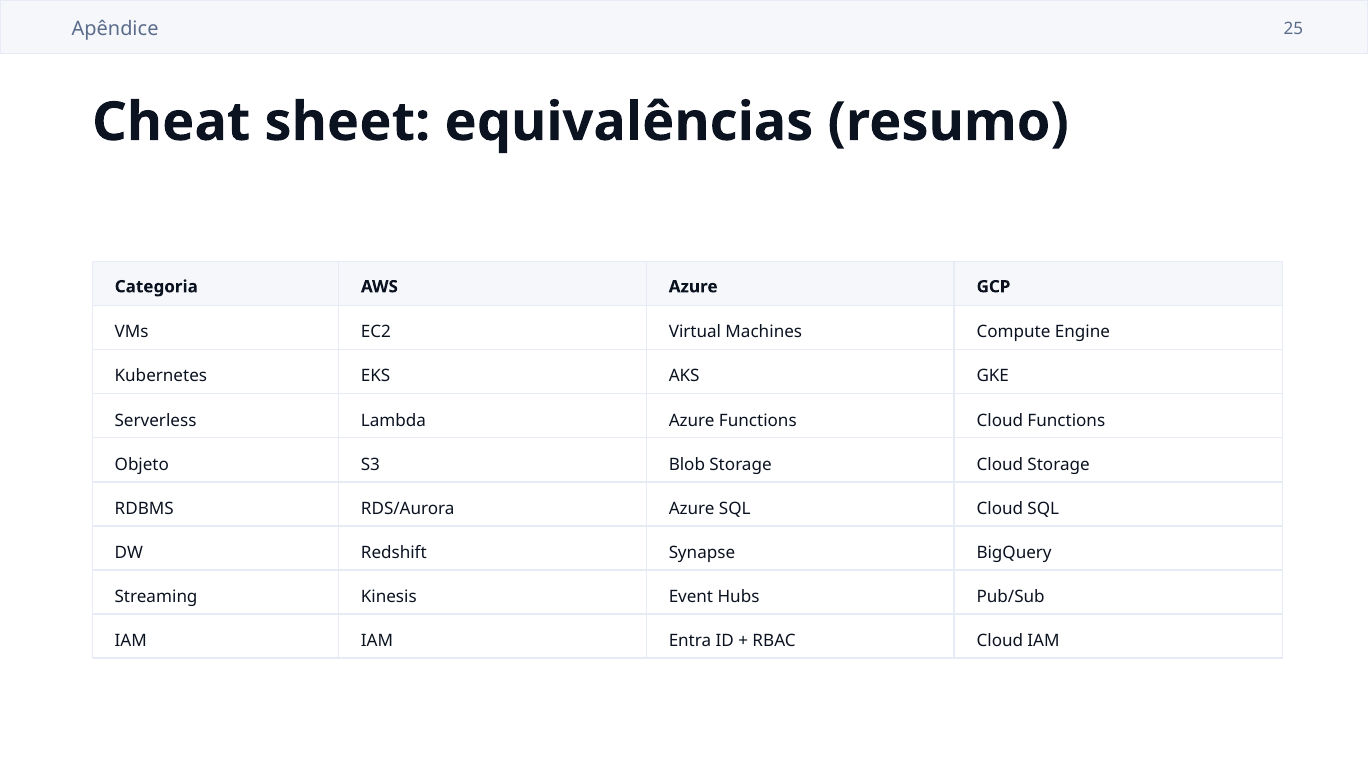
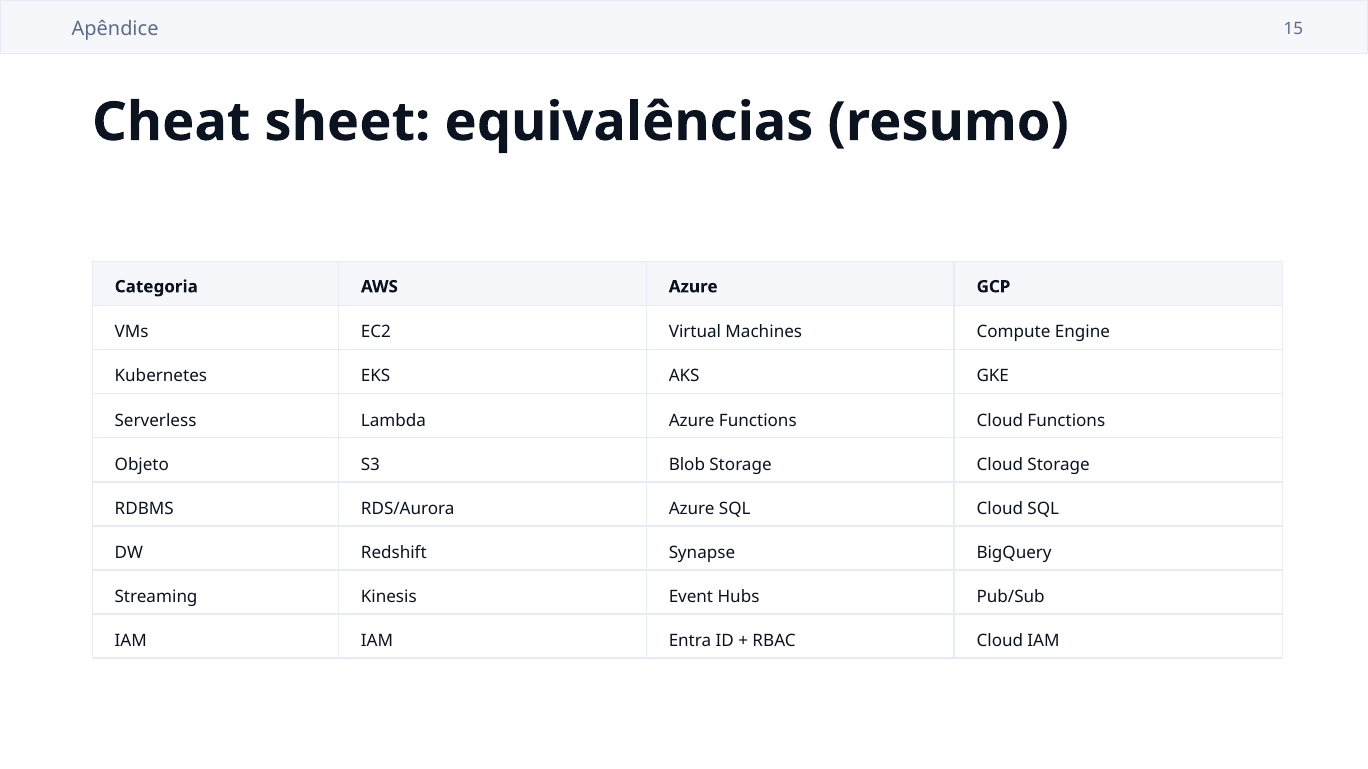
25: 25 -> 15 (1293, 29)
